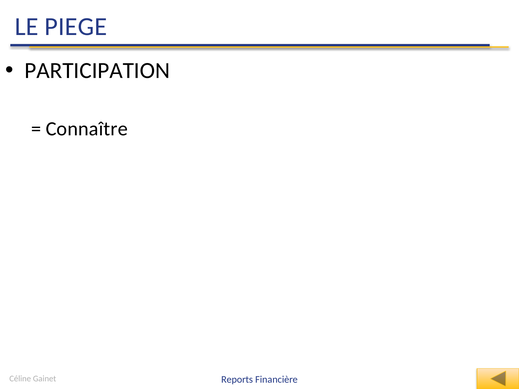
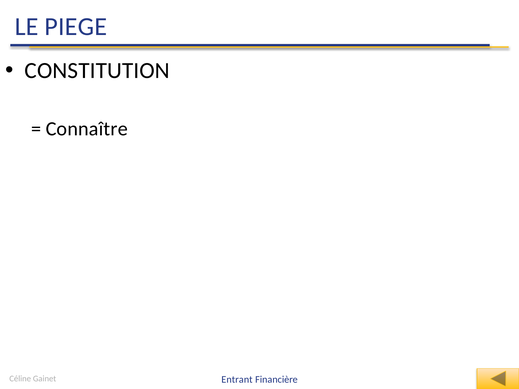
PARTICIPATION: PARTICIPATION -> CONSTITUTION (97, 71)
Reports: Reports -> Entrant (237, 380)
